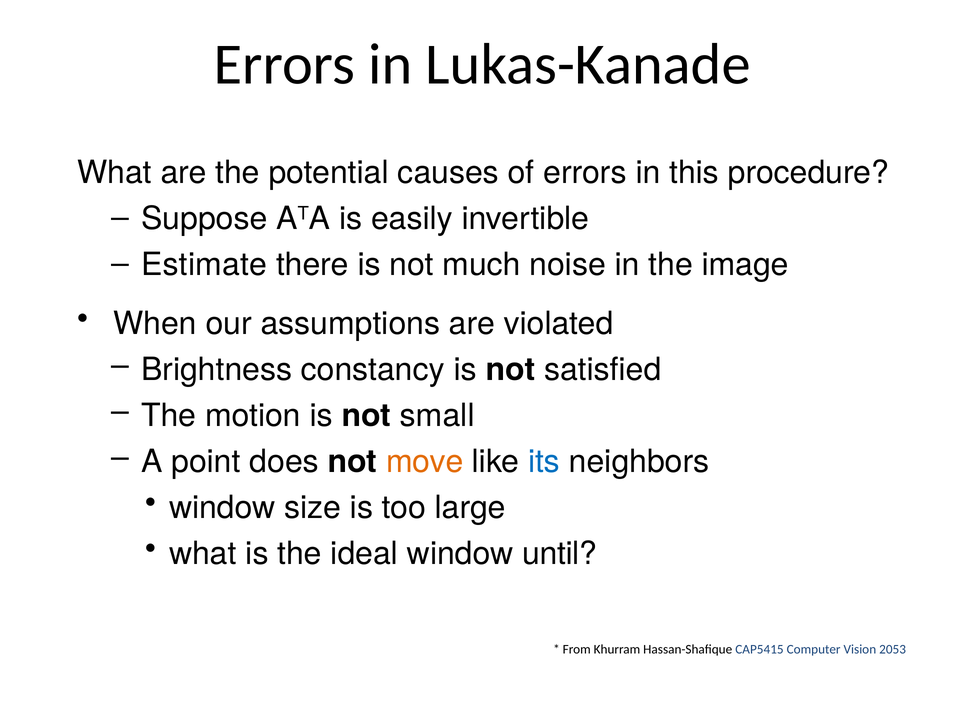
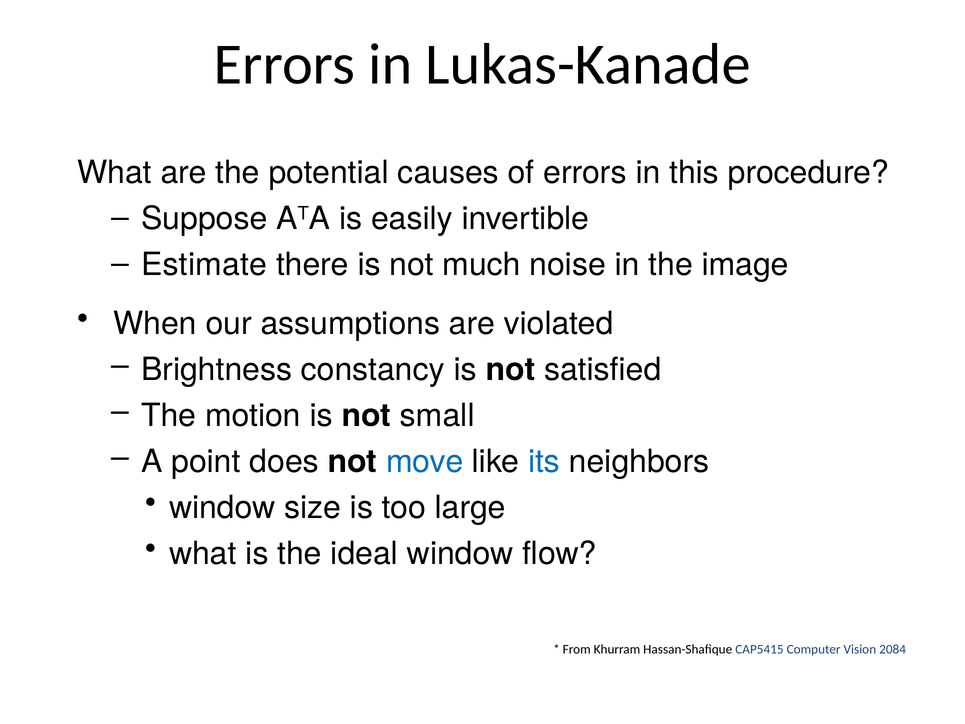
move colour: orange -> blue (425, 462)
until: until -> flow (559, 554)
2053: 2053 -> 2084 (893, 649)
